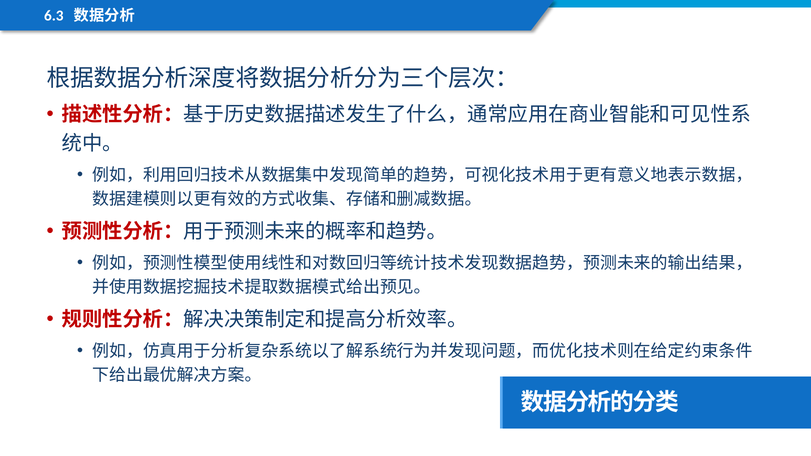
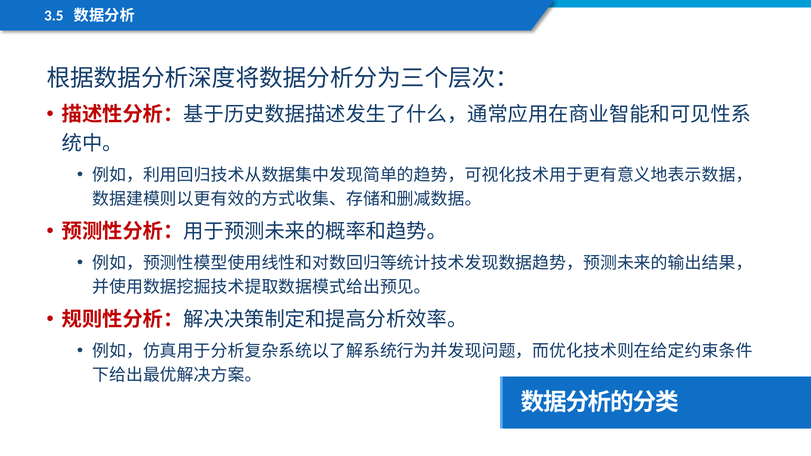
6.3: 6.3 -> 3.5 (54, 16)
